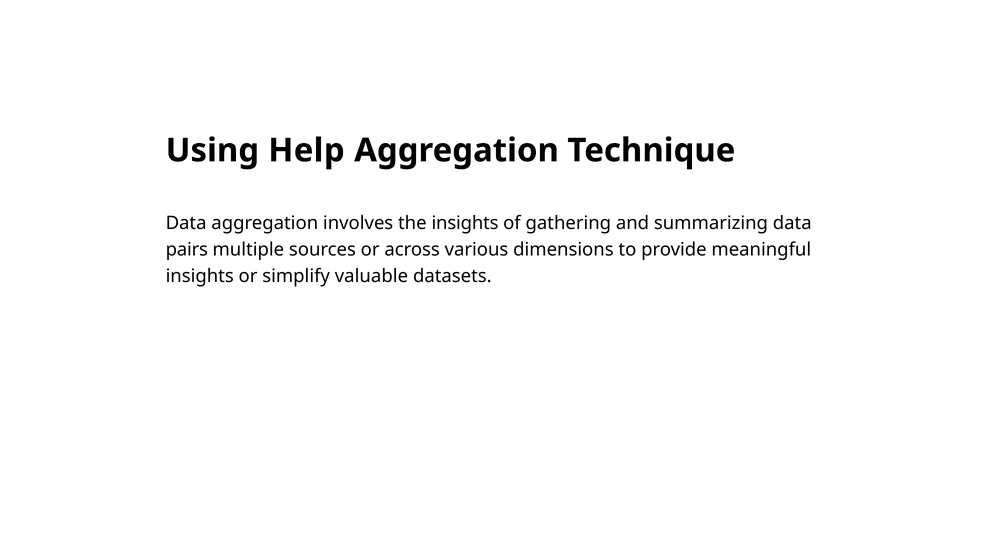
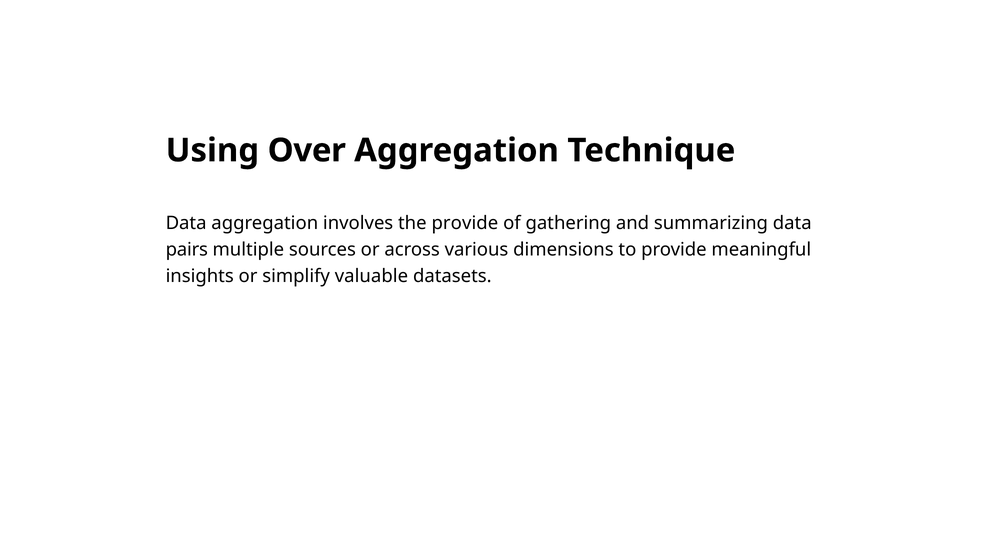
Help: Help -> Over (307, 150)
the insights: insights -> provide (465, 223)
